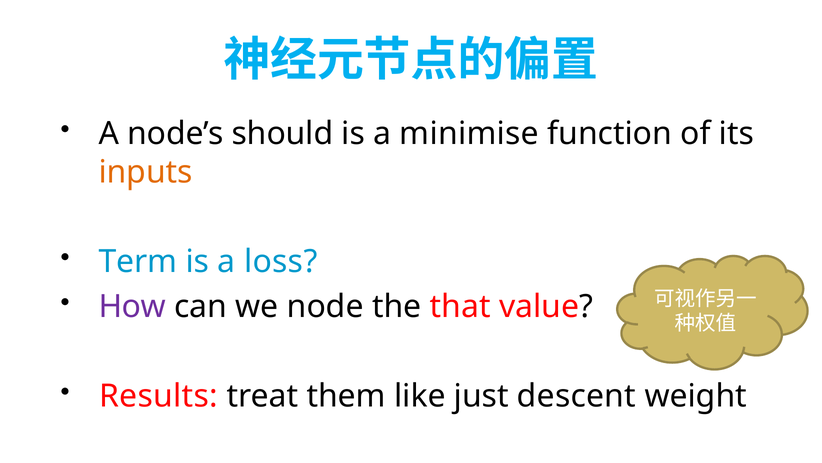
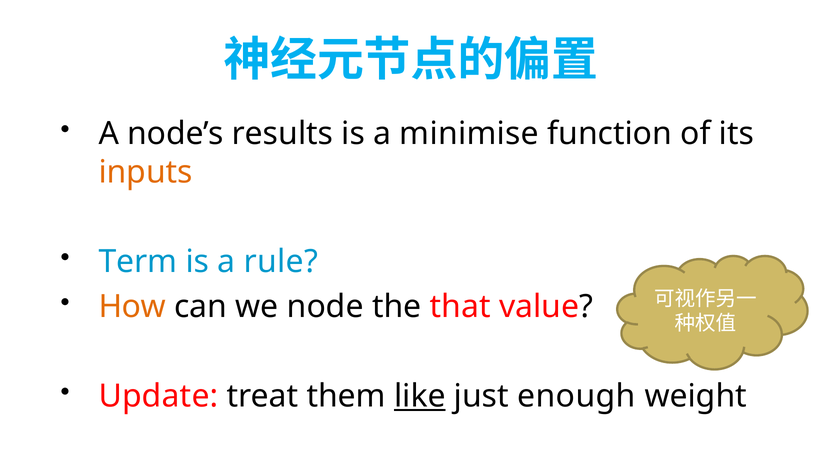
should: should -> results (282, 133)
loss: loss -> rule (281, 261)
How colour: purple -> orange (132, 306)
Results: Results -> Update (159, 396)
like underline: none -> present (420, 396)
descent: descent -> enough (576, 396)
